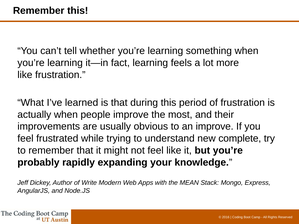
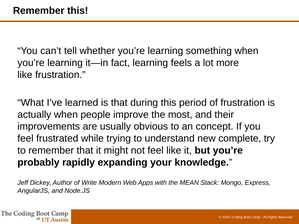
an improve: improve -> concept (215, 127)
